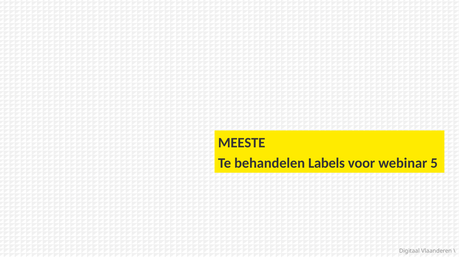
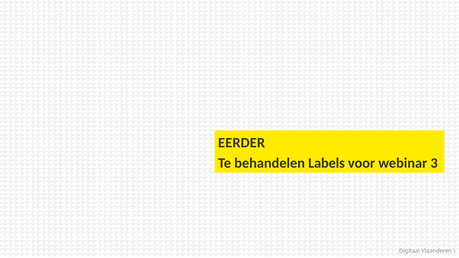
MEESTE: MEESTE -> EERDER (242, 143)
5: 5 -> 3 (434, 163)
